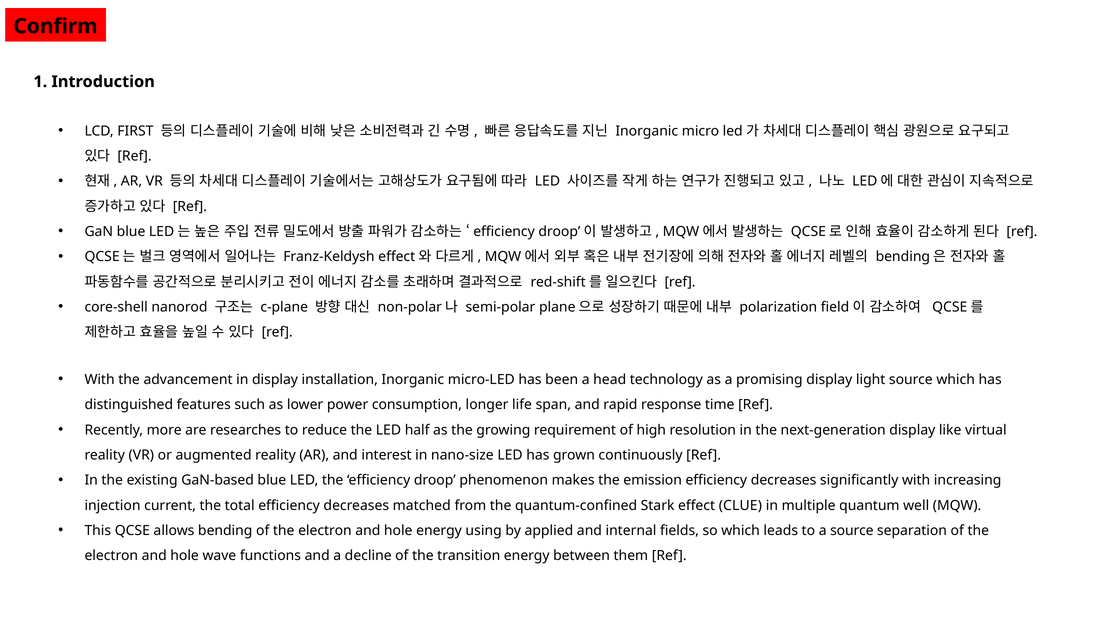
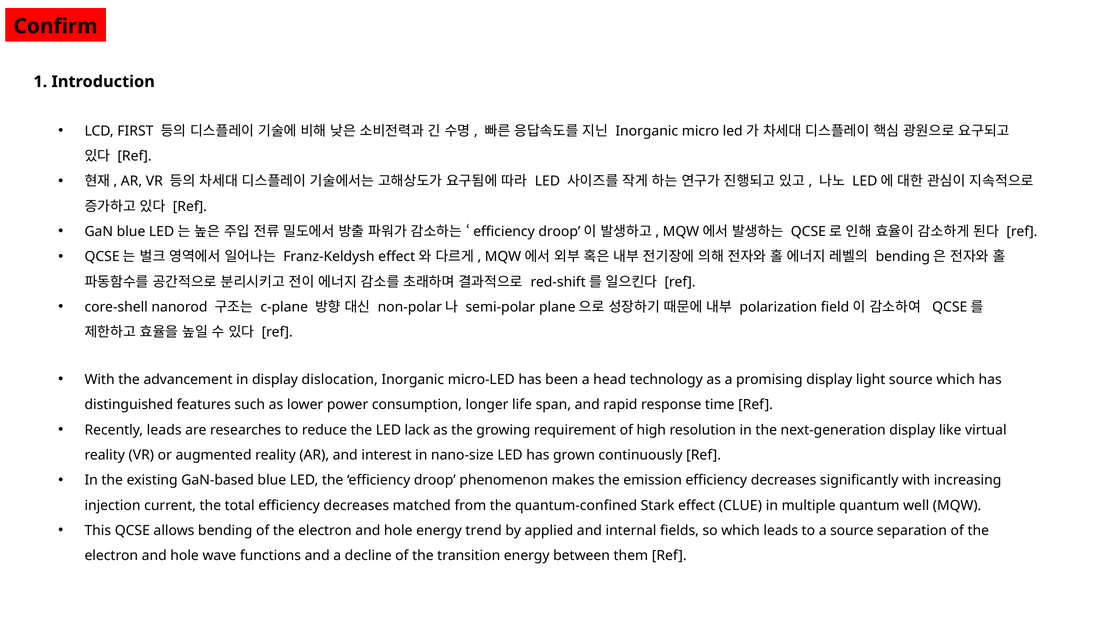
installation: installation -> dislocation (340, 380)
Recently more: more -> leads (164, 430)
half: half -> lack (417, 430)
using: using -> trend (484, 530)
